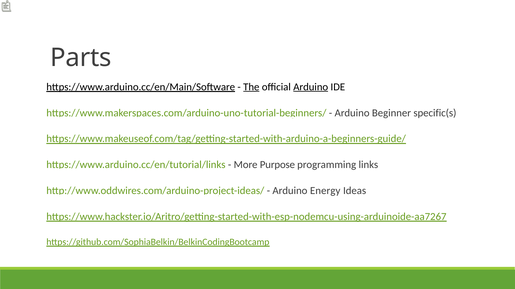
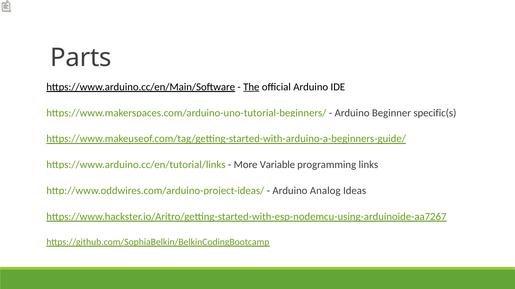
Arduino underline: present -> none (311, 87)
Purpose: Purpose -> Variable (277, 165)
Energy: Energy -> Analog (325, 191)
